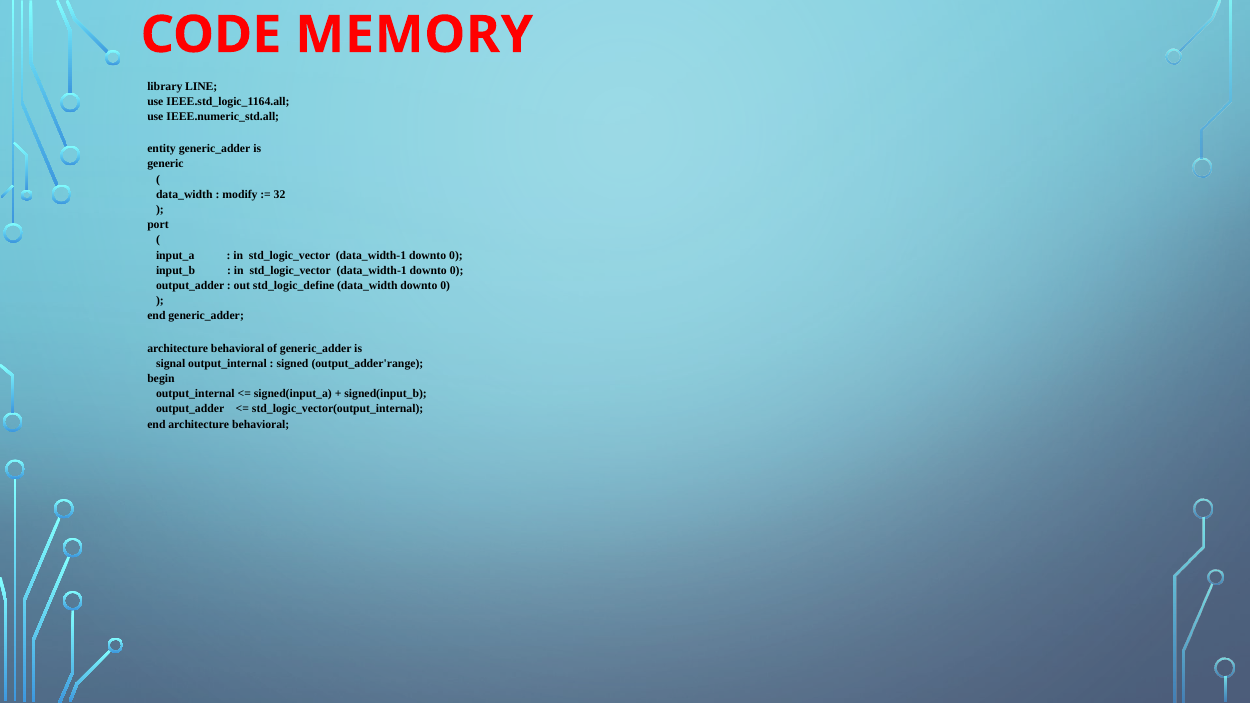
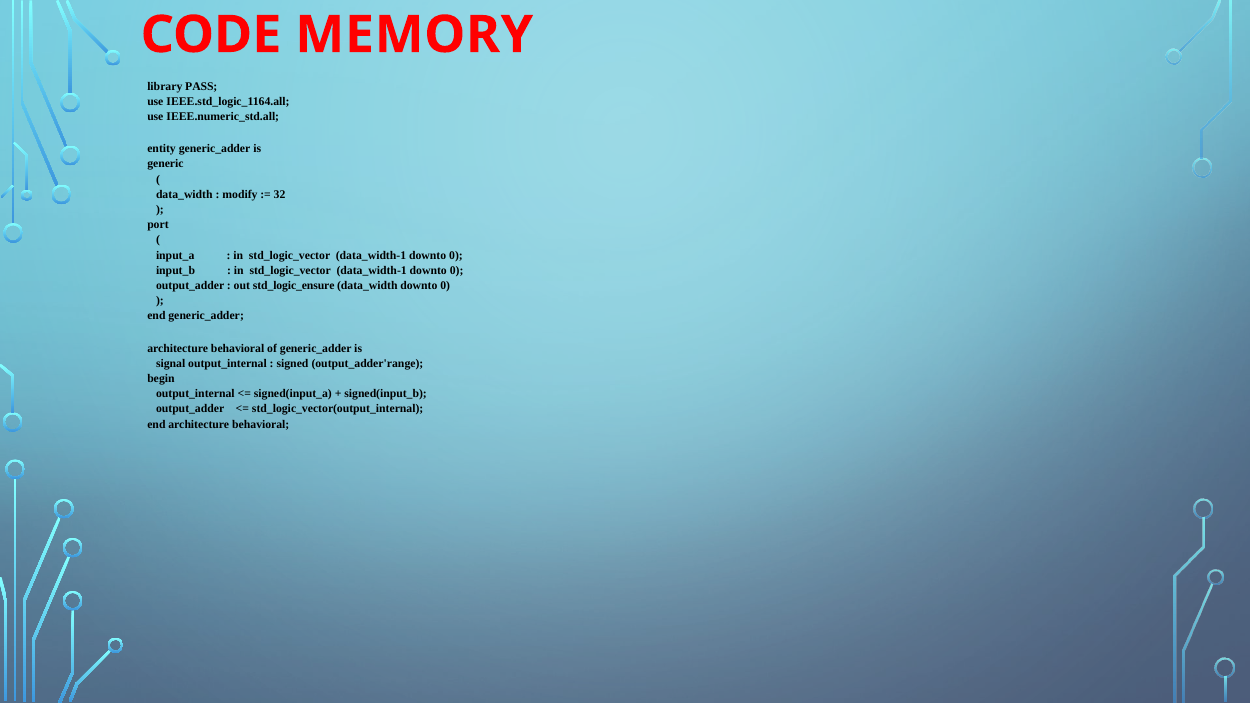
LINE: LINE -> PASS (201, 86)
std_logic_define: std_logic_define -> std_logic_ensure (294, 286)
